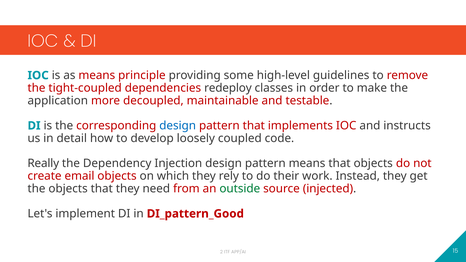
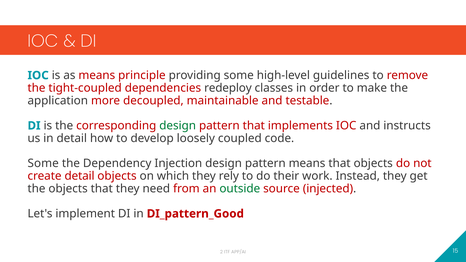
design colour: blue -> green (178, 126)
Really: Really -> Some (43, 163)
create email: email -> detail (80, 176)
